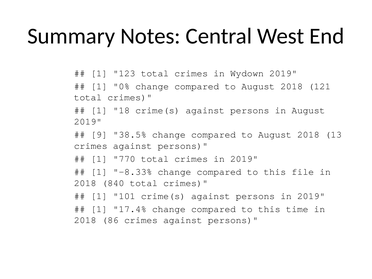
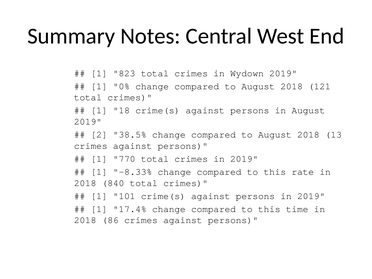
123: 123 -> 823 (124, 73)
9: 9 -> 2 (99, 135)
file: file -> rate (303, 172)
